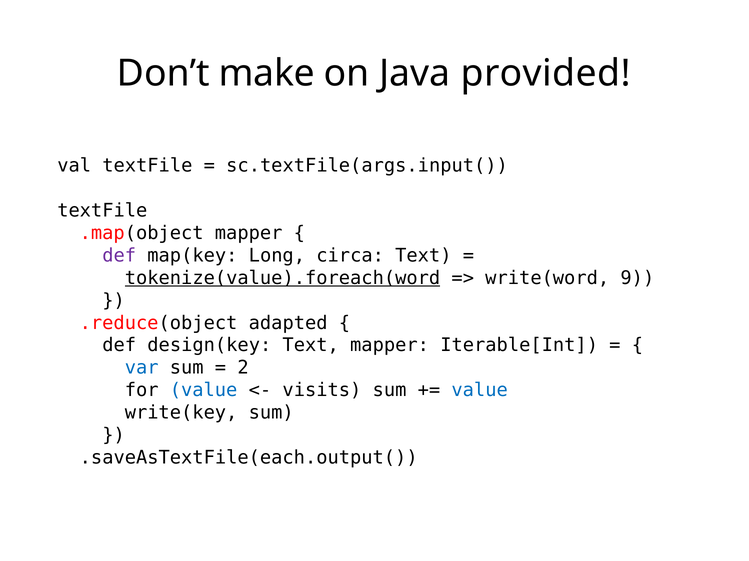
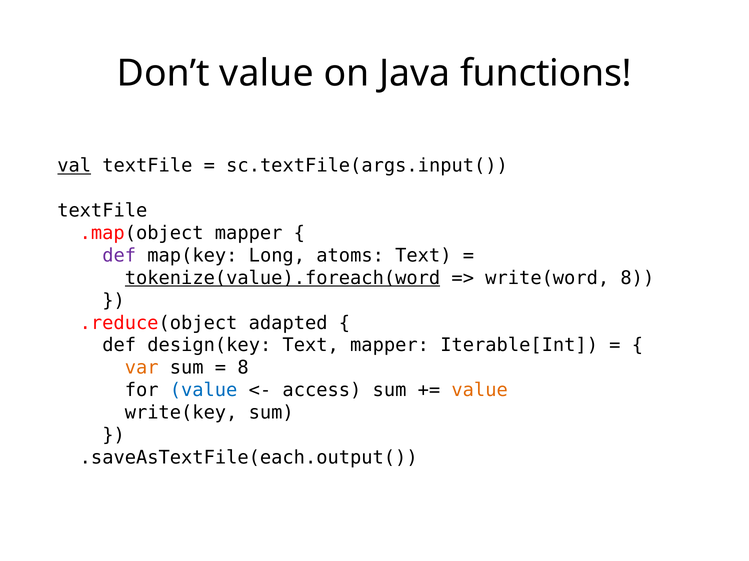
Don’t make: make -> value (267, 74)
provided: provided -> functions (546, 74)
val underline: none -> present (74, 166)
circa: circa -> atoms (350, 256)
write(word 9: 9 -> 8 (637, 278)
var colour: blue -> orange (142, 368)
2: 2 -> 8 (243, 368)
visits: visits -> access (322, 391)
value colour: blue -> orange (480, 391)
